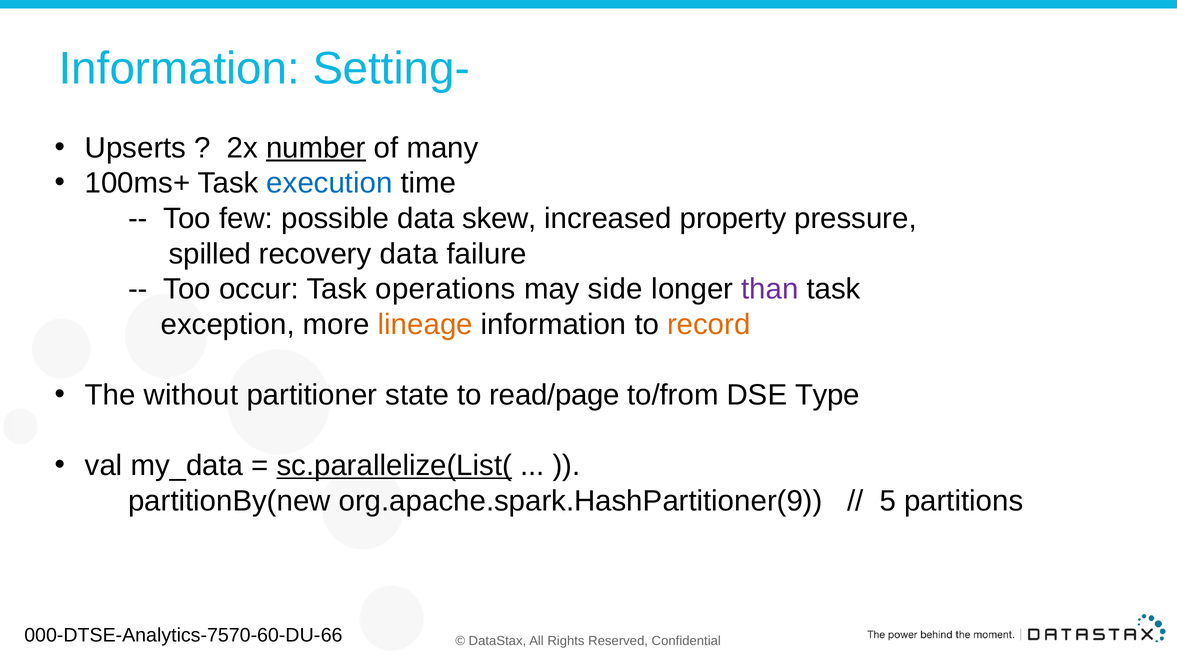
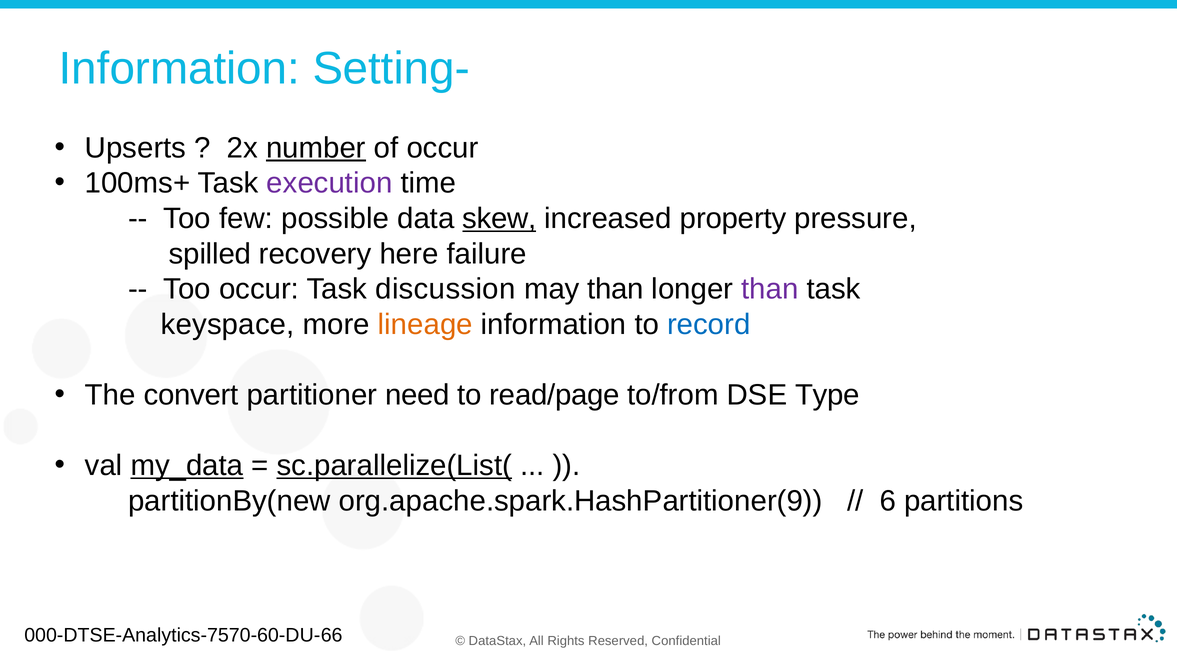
of many: many -> occur (443, 148)
execution colour: blue -> purple (329, 183)
skew underline: none -> present (499, 219)
recovery data: data -> here (409, 254)
operations: operations -> discussion (445, 289)
may side: side -> than (616, 289)
exception: exception -> keyspace (228, 324)
record colour: orange -> blue (709, 324)
without: without -> convert (191, 395)
state: state -> need (417, 395)
my_data underline: none -> present (187, 466)
5: 5 -> 6 (888, 501)
